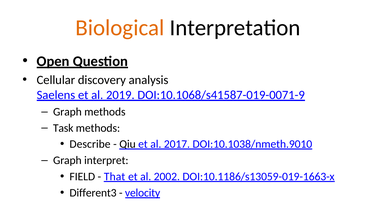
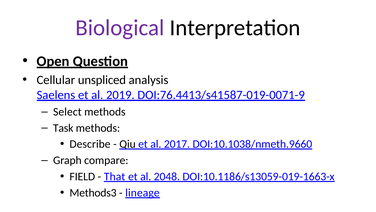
Biological colour: orange -> purple (120, 28)
discovery: discovery -> unspliced (102, 80)
DOI:10.1068/s41587-019-0071-9: DOI:10.1068/s41587-019-0071-9 -> DOI:76.4413/s41587-019-0071-9 (221, 95)
Graph: Graph -> Select (67, 112)
DOI:10.1038/nmeth.9010: DOI:10.1038/nmeth.9010 -> DOI:10.1038/nmeth.9660 (252, 144)
interpret: interpret -> compare (106, 160)
2002: 2002 -> 2048 (167, 176)
Different3: Different3 -> Methods3 (93, 192)
velocity: velocity -> lineage (142, 192)
